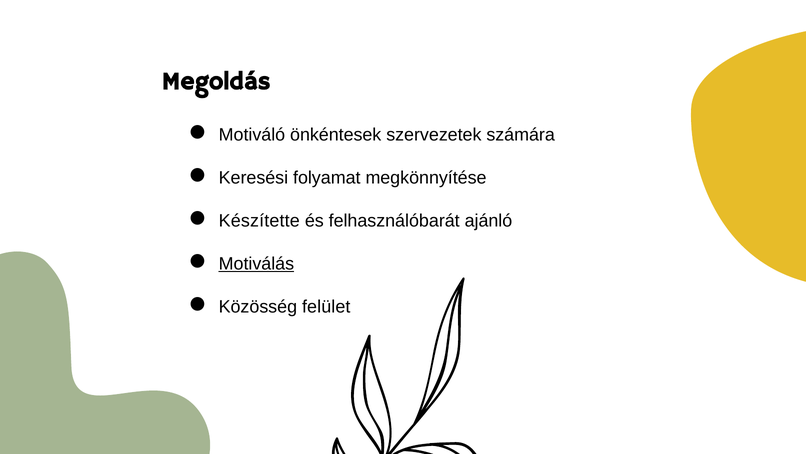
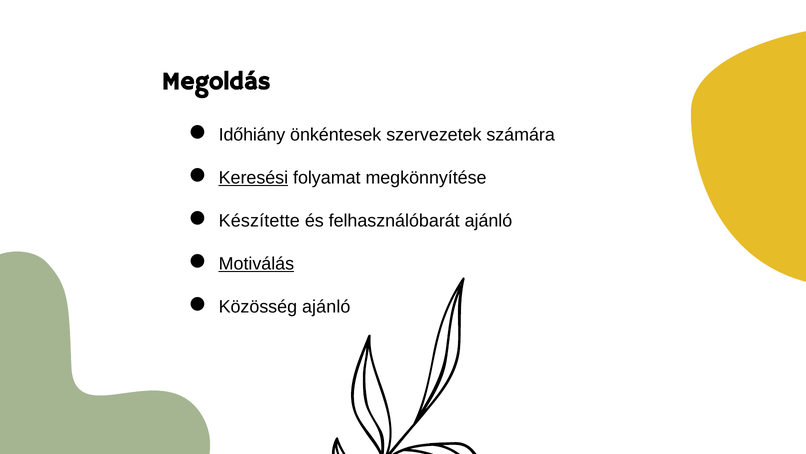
Motiváló: Motiváló -> Időhiány (252, 135)
Keresési underline: none -> present (253, 178)
Közösség felület: felület -> ajánló (326, 307)
